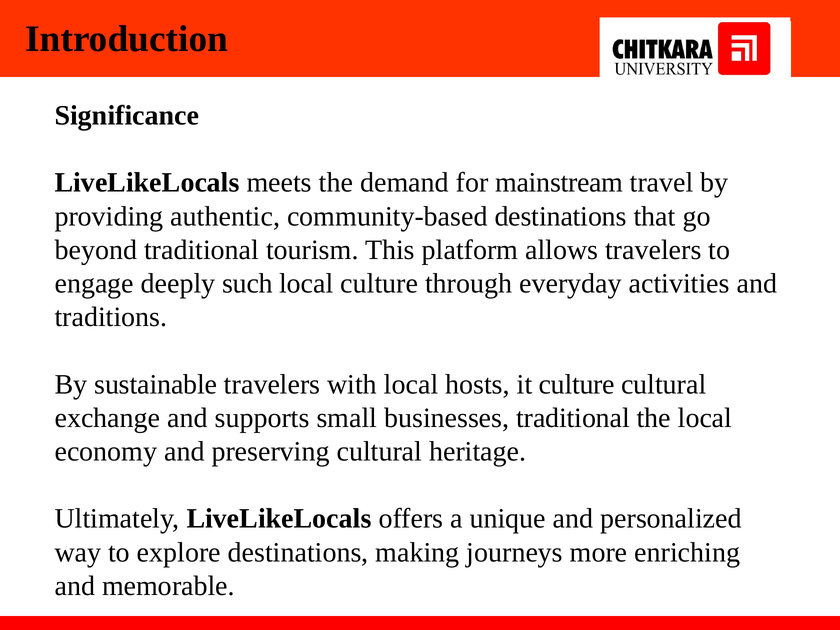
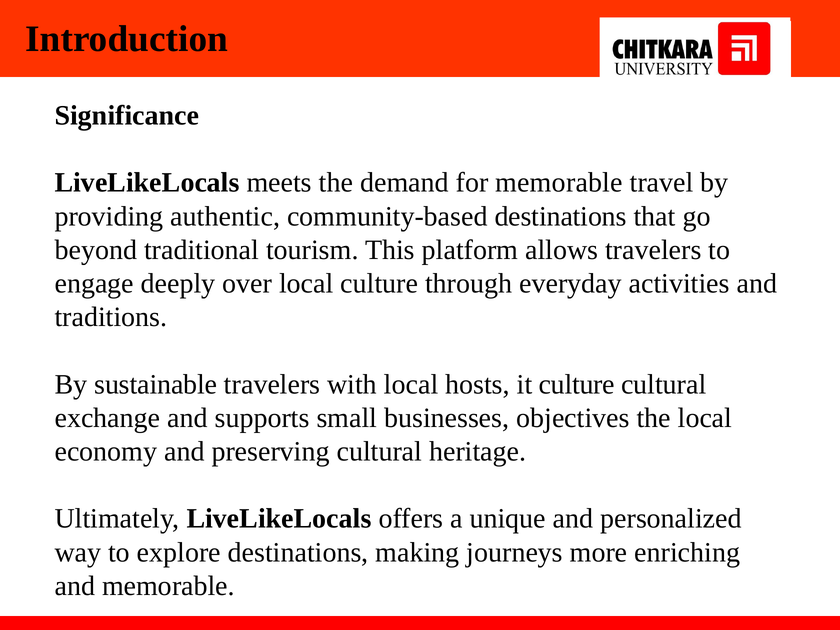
for mainstream: mainstream -> memorable (559, 183)
such: such -> over (247, 284)
businesses traditional: traditional -> objectives (573, 418)
